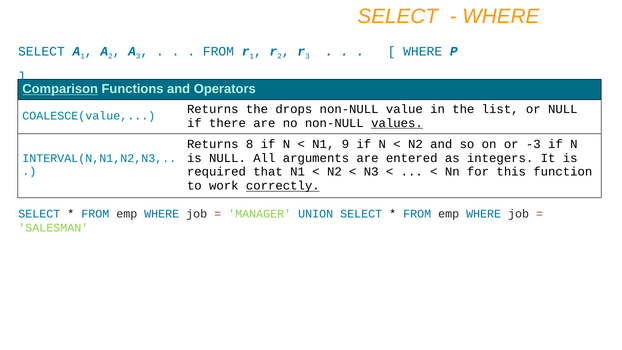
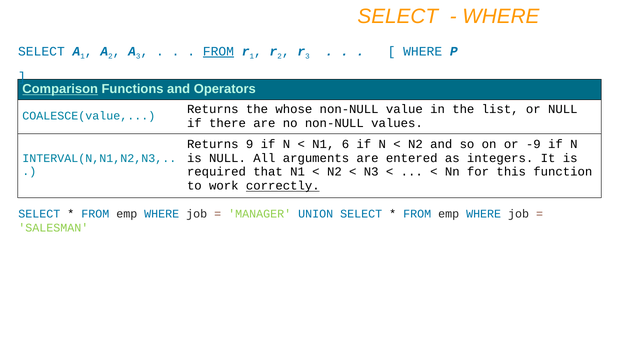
FROM underline: none -> present (218, 51)
drops: drops -> whose (294, 109)
values underline: present -> none (397, 123)
8: 8 -> 9 (250, 144)
9: 9 -> 6 (345, 144)
-3: -3 -> -9 (533, 144)
